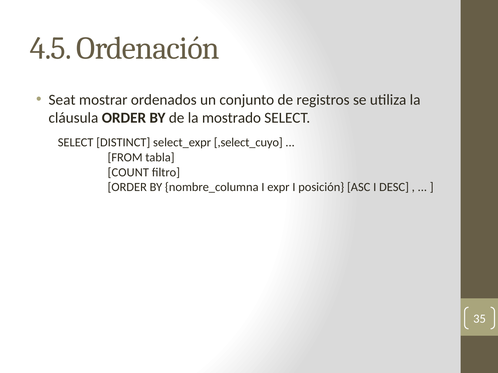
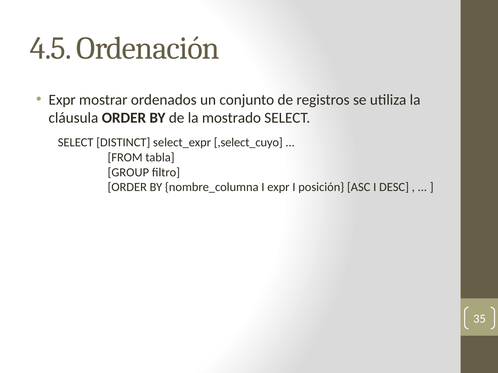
Seat: Seat -> Expr (62, 100)
COUNT: COUNT -> GROUP (128, 173)
